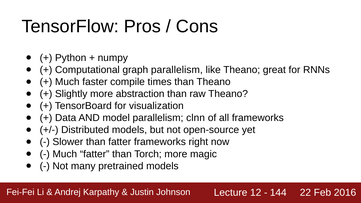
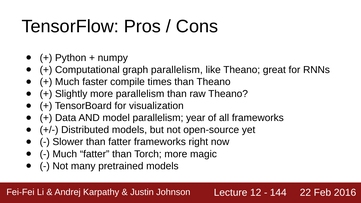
more abstraction: abstraction -> parallelism (140, 94)
clnn: clnn -> year (196, 118)
